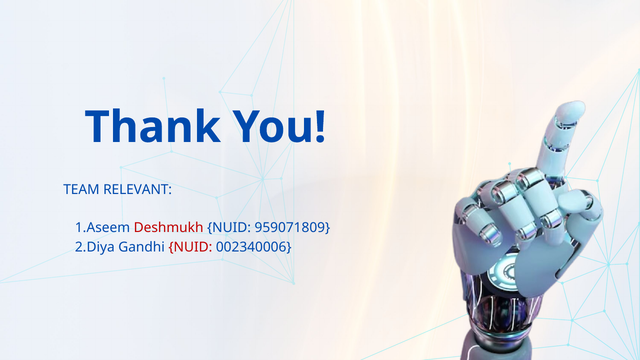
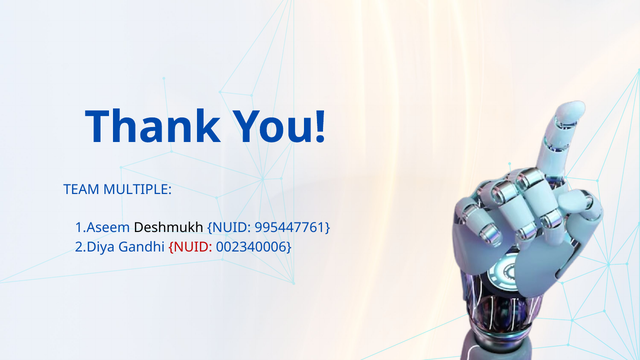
RELEVANT: RELEVANT -> MULTIPLE (138, 190)
Deshmukh colour: red -> black (169, 228)
959071809: 959071809 -> 995447761 (292, 228)
